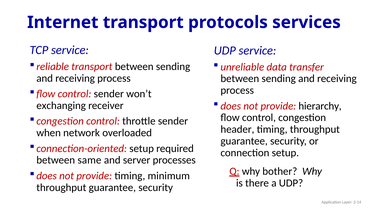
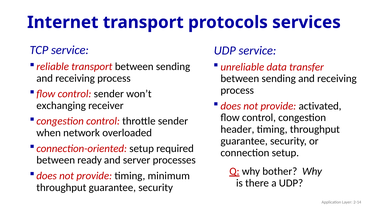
hierarchy: hierarchy -> activated (320, 106)
same: same -> ready (90, 160)
